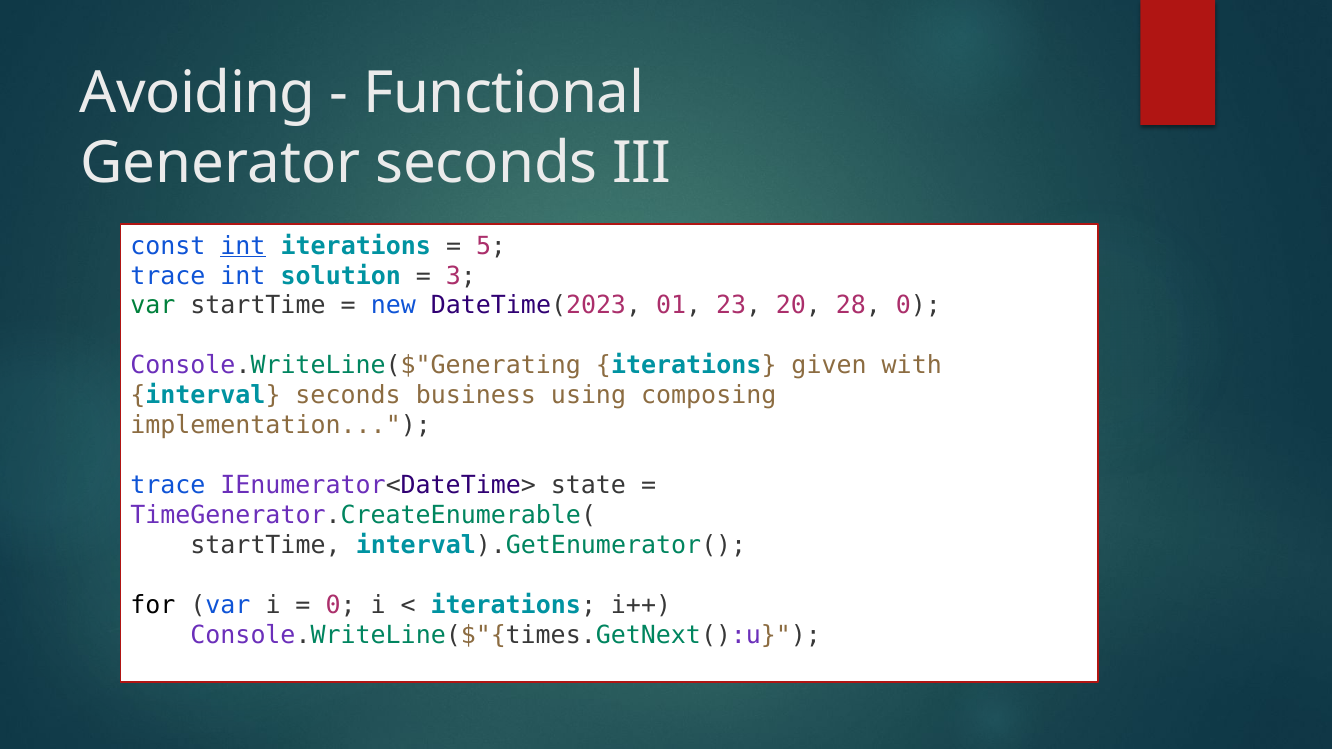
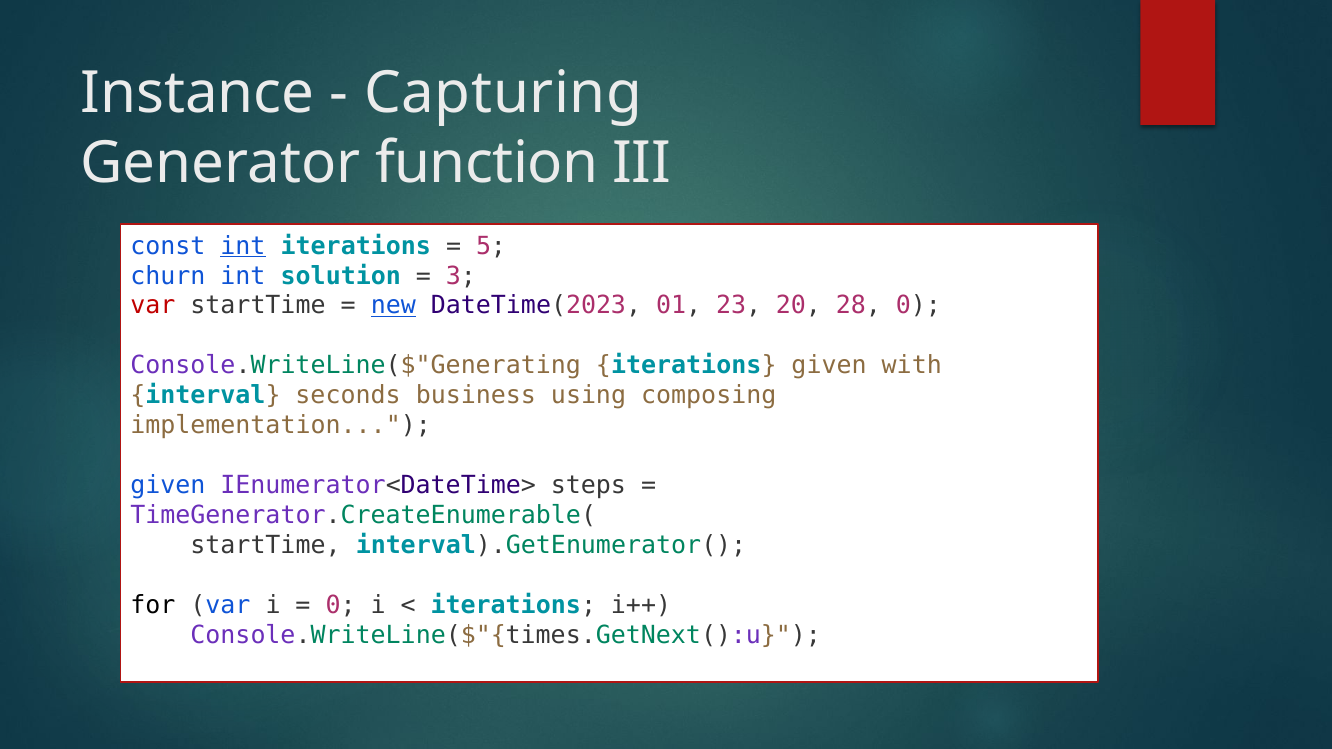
Avoiding: Avoiding -> Instance (198, 94)
Functional: Functional -> Capturing (503, 94)
Generator seconds: seconds -> function (487, 163)
trace: trace -> churn (168, 276)
var colour: green -> red (153, 306)
new underline: none -> present (393, 306)
trace: trace -> given (168, 486)
state: state -> steps (588, 486)
